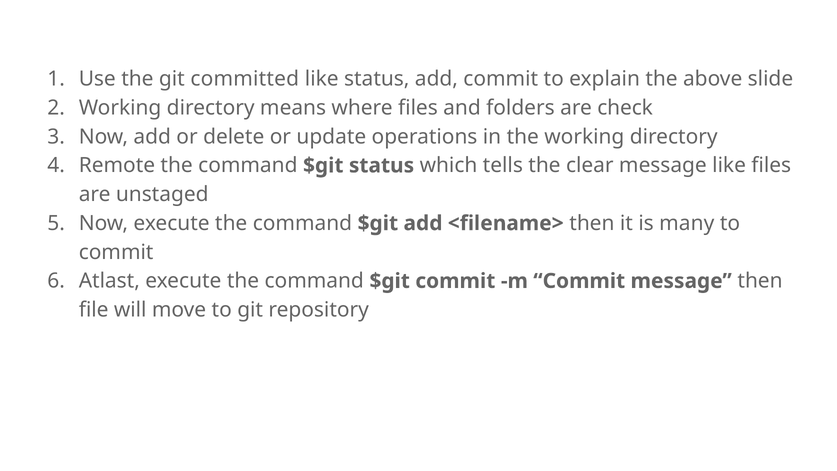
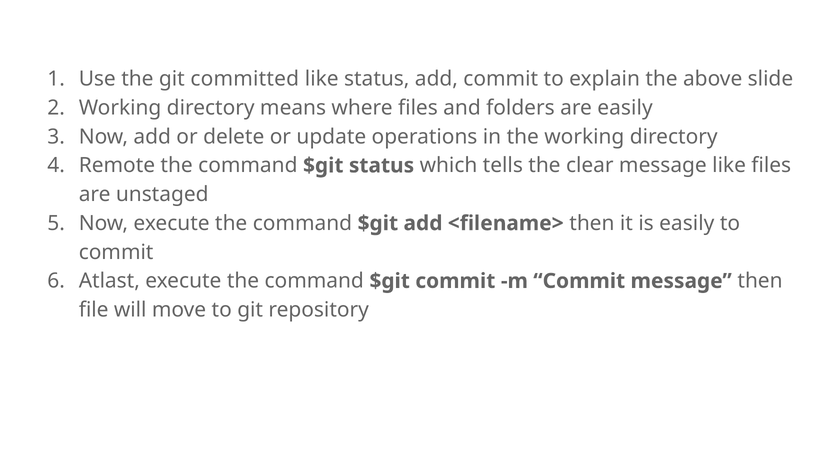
are check: check -> easily (625, 108)
is many: many -> easily (687, 223)
